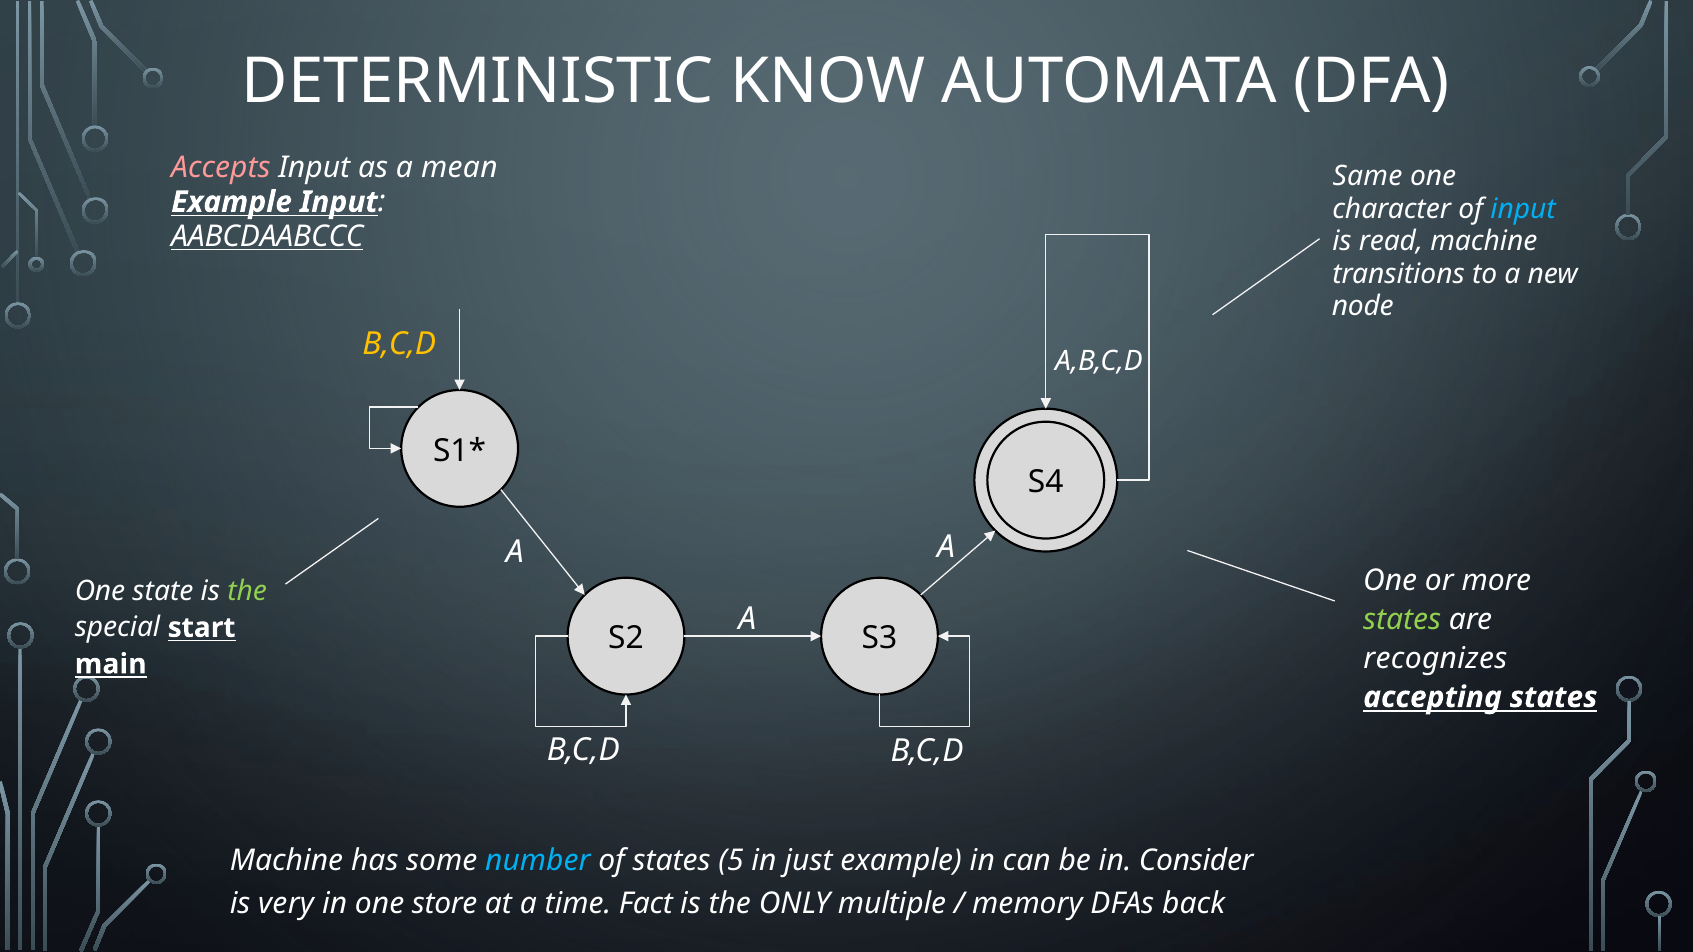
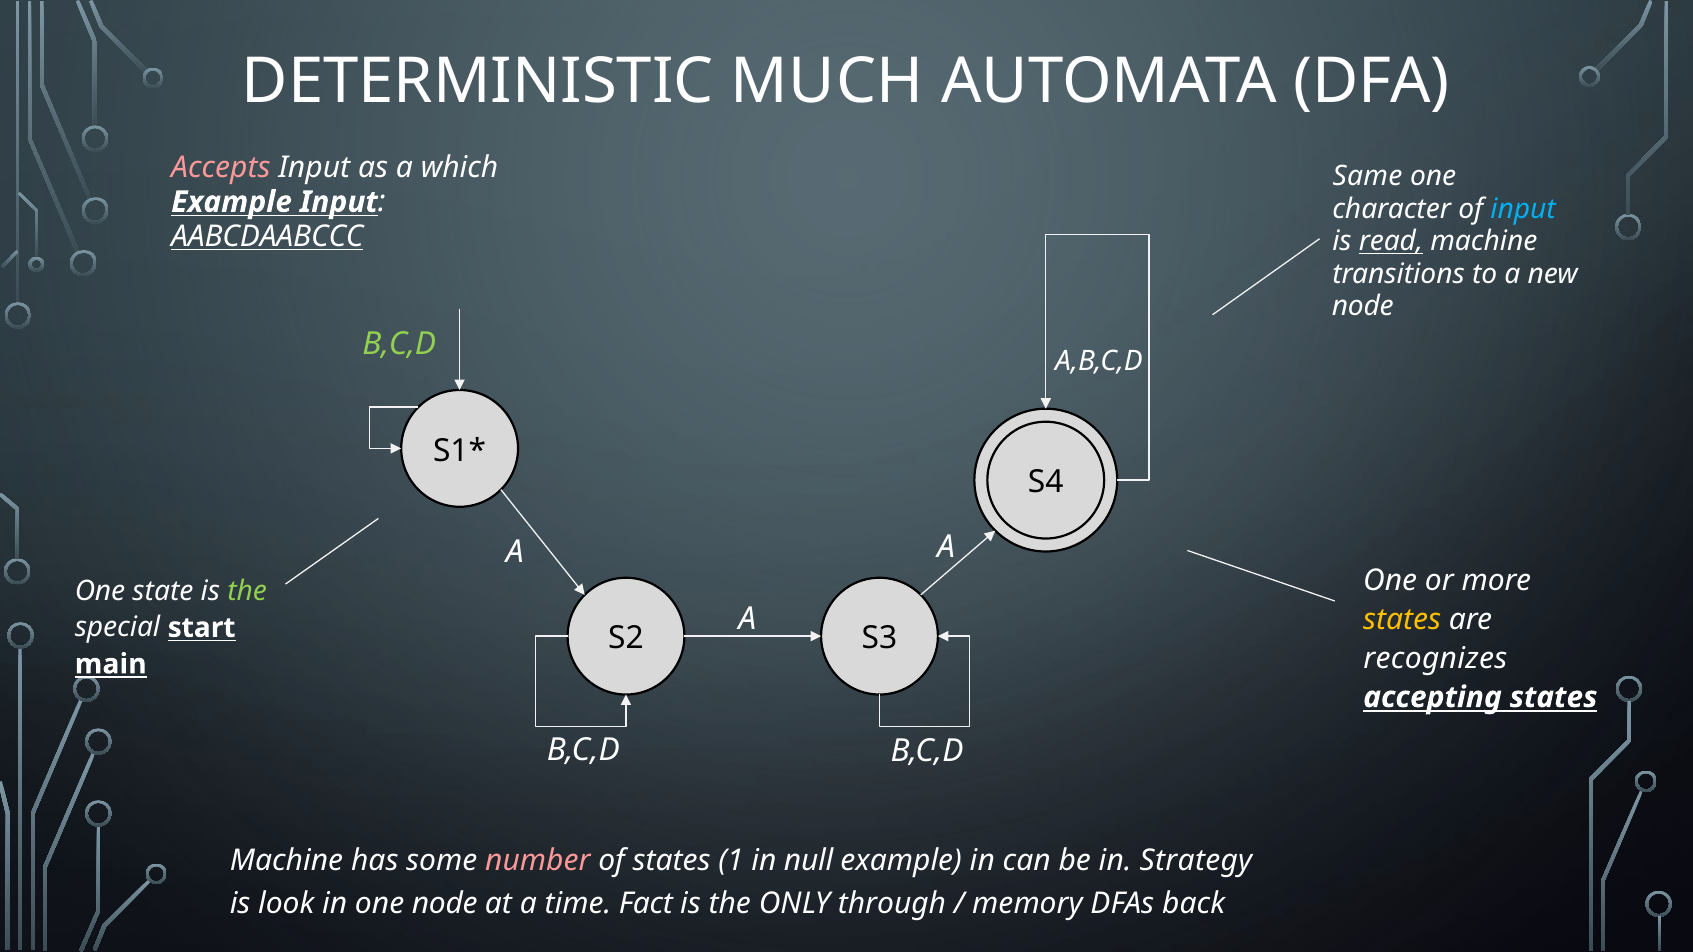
KNOW: KNOW -> MUCH (827, 81)
mean: mean -> which (460, 168)
read underline: none -> present (1391, 241)
B,C,D colour: yellow -> light green (399, 344)
states colour: light green -> yellow (1402, 620)
number colour: light blue -> pink (538, 860)
5: 5 -> 1 (731, 860)
just: just -> null (809, 860)
Consider: Consider -> Strategy (1196, 860)
very: very -> look (286, 904)
one store: store -> node (445, 904)
multiple: multiple -> through (892, 904)
